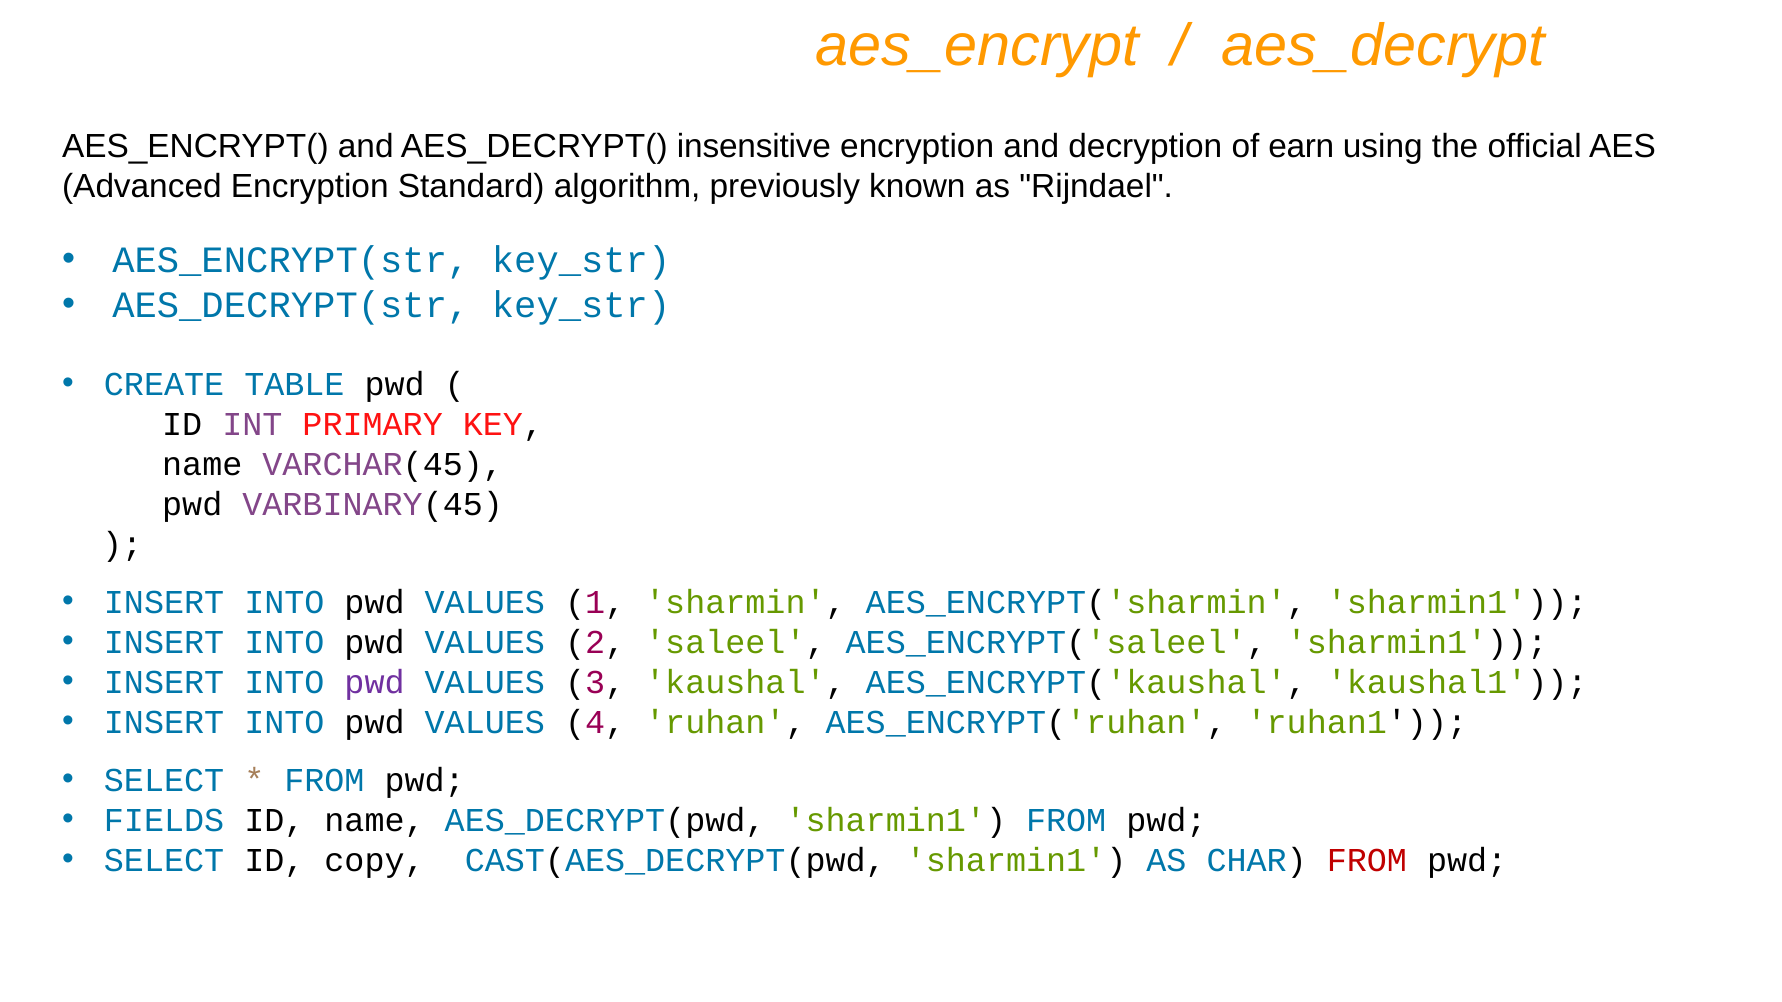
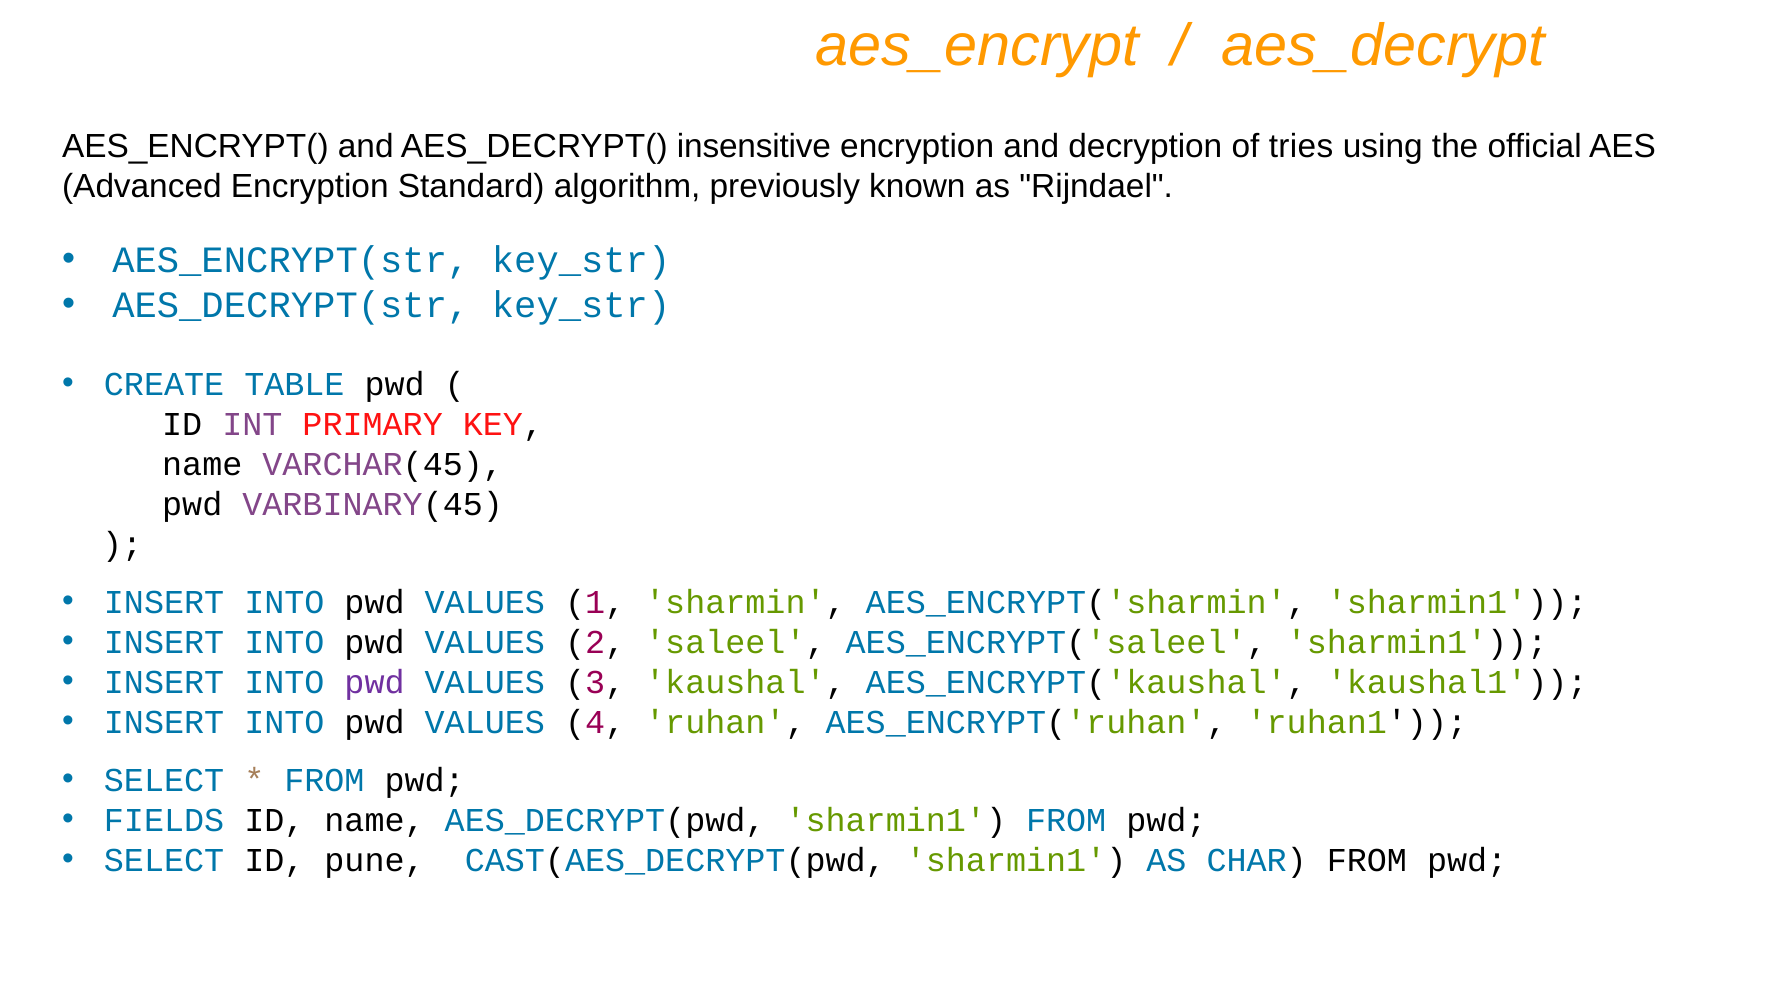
earn: earn -> tries (1301, 146)
copy: copy -> pune (375, 861)
FROM colour: red -> black (1367, 861)
